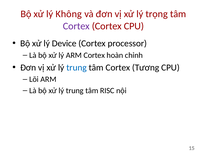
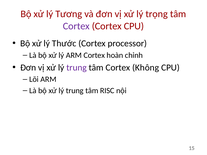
Không: Không -> Tương (69, 14)
Device: Device -> Thước (64, 43)
trung colour: blue -> purple (77, 68)
Tương: Tương -> Không (146, 68)
